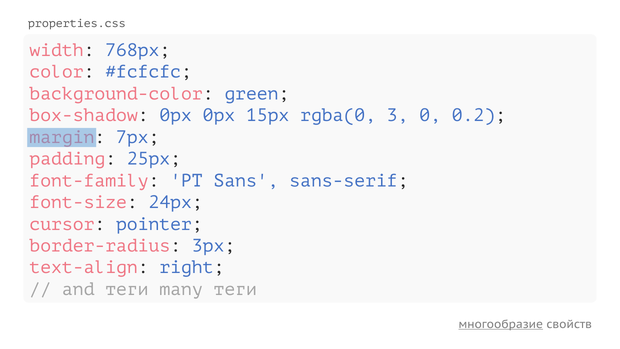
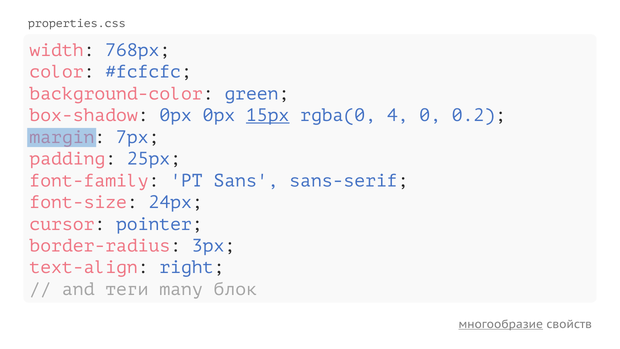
15px underline: none -> present (268, 115)
3: 3 -> 4 (398, 115)
many теги: теги -> блок (235, 289)
